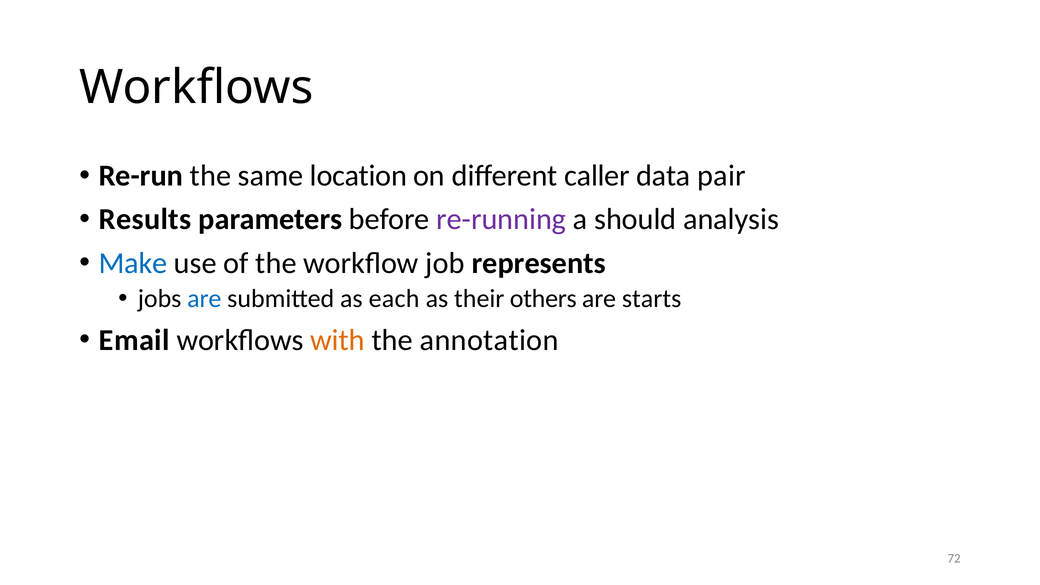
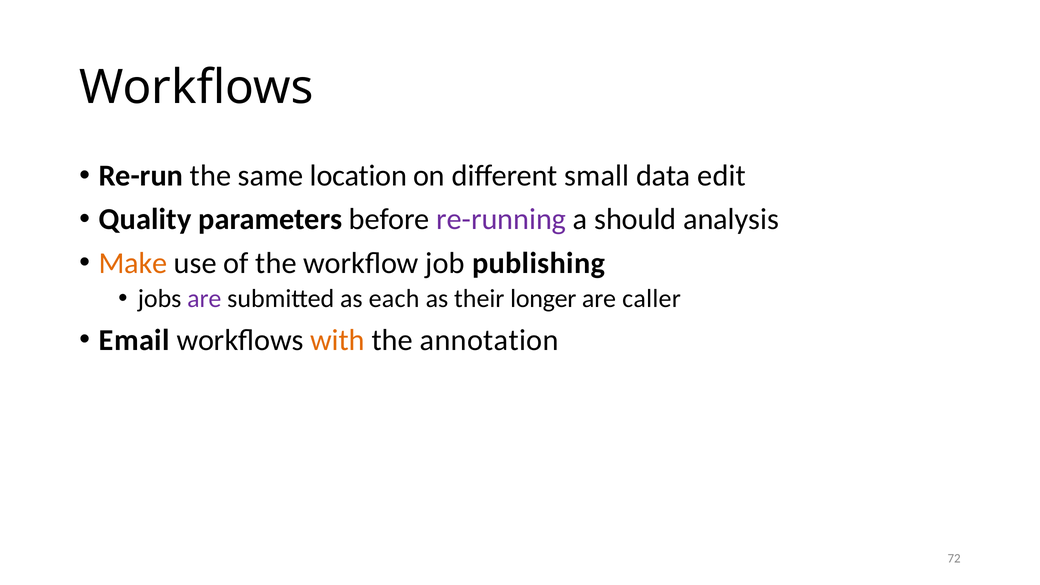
caller: caller -> small (597, 176)
pair: pair -> edit (722, 176)
Results: Results -> Quality (145, 219)
Make colour: blue -> orange (133, 263)
represents: represents -> publishing (539, 263)
are colour: blue -> purple (204, 299)
others: others -> longer (543, 299)
starts: starts -> caller (652, 299)
